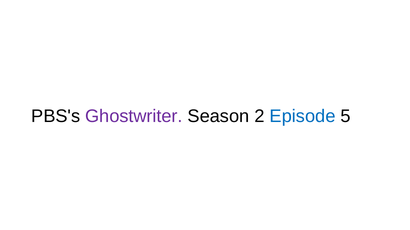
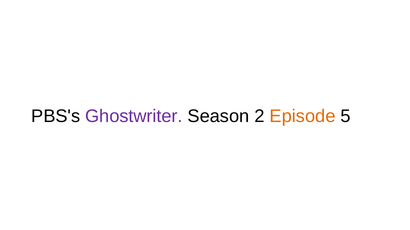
Episode colour: blue -> orange (303, 117)
